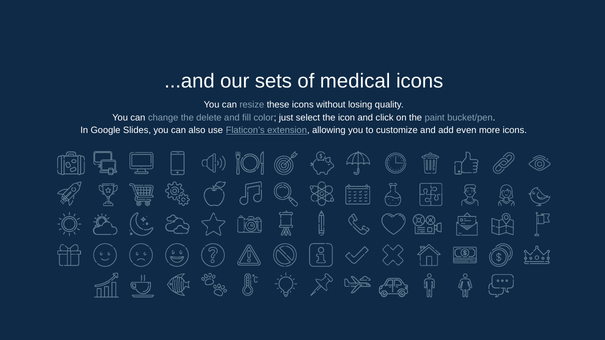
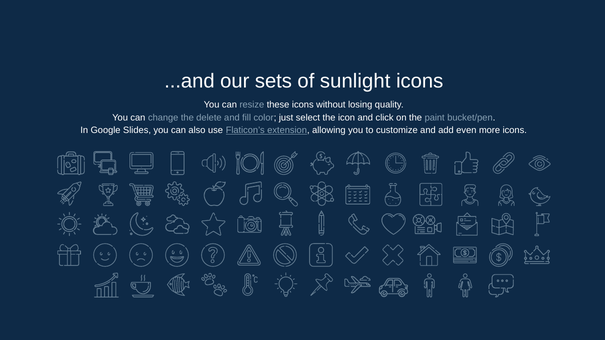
medical: medical -> sunlight (355, 81)
